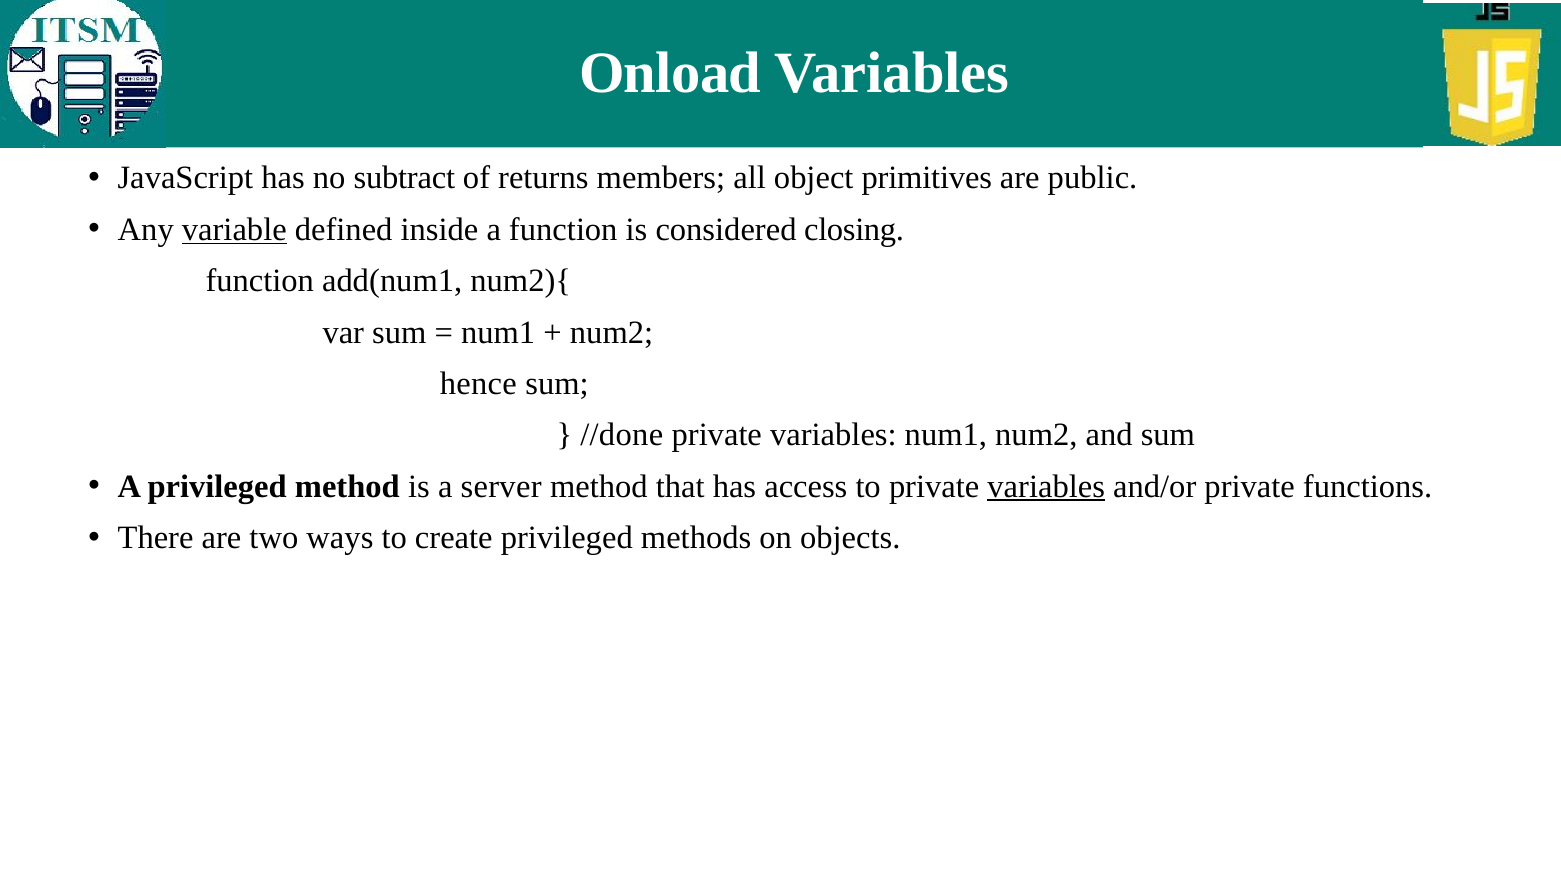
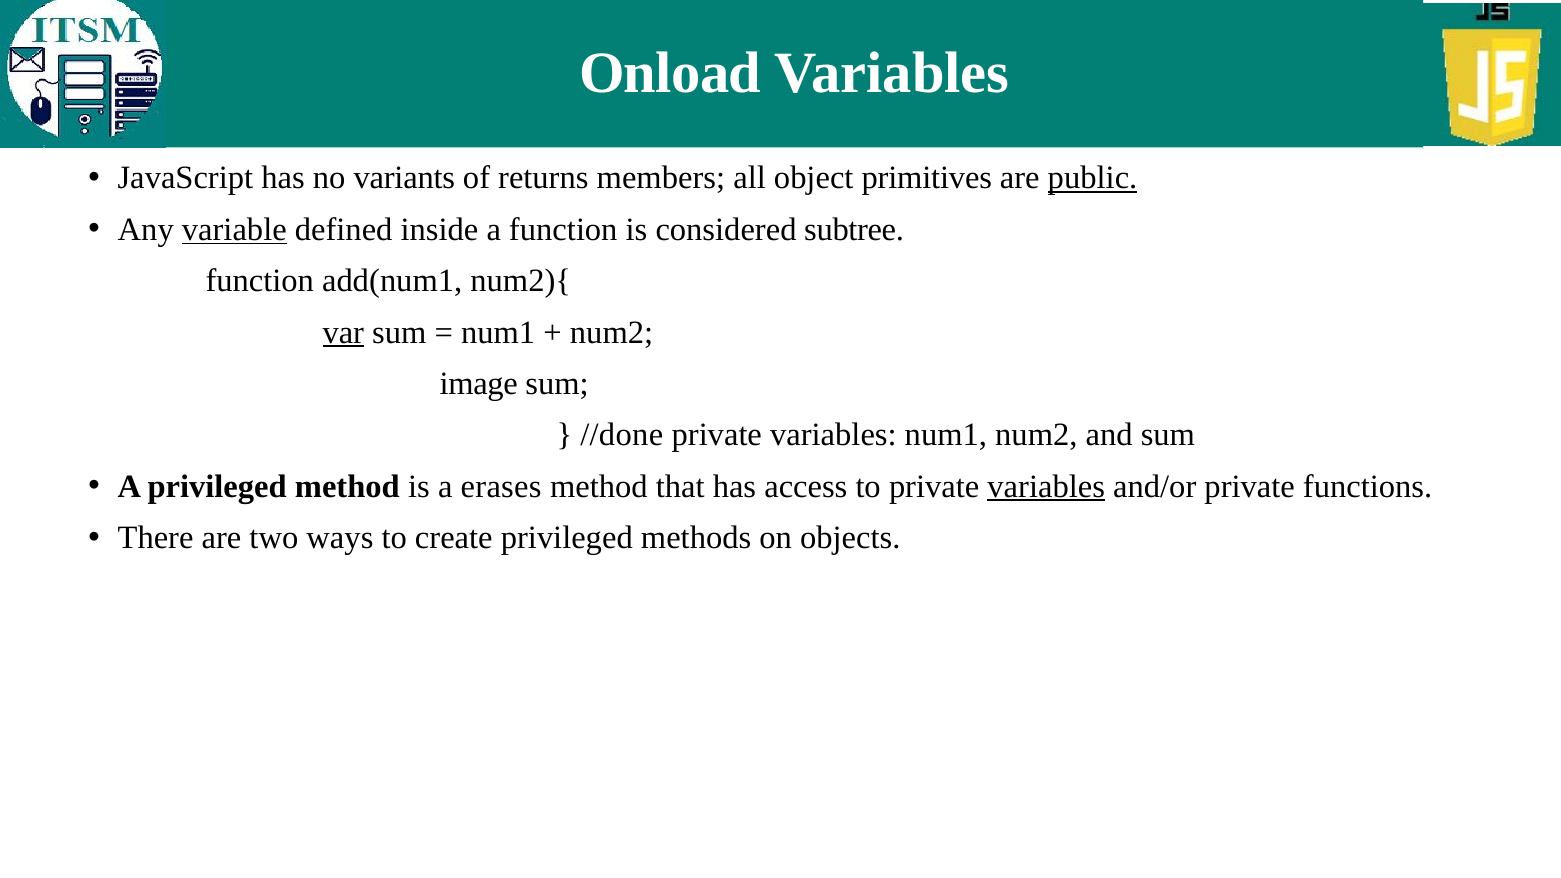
subtract: subtract -> variants (404, 178)
public underline: none -> present (1093, 178)
closing: closing -> subtree (854, 230)
var underline: none -> present (343, 332)
hence: hence -> image (479, 384)
server: server -> erases (501, 487)
